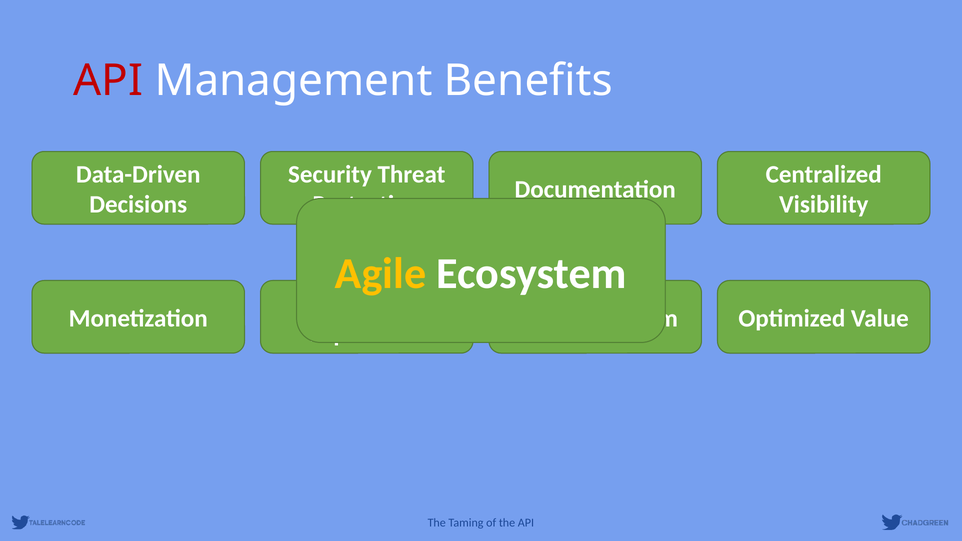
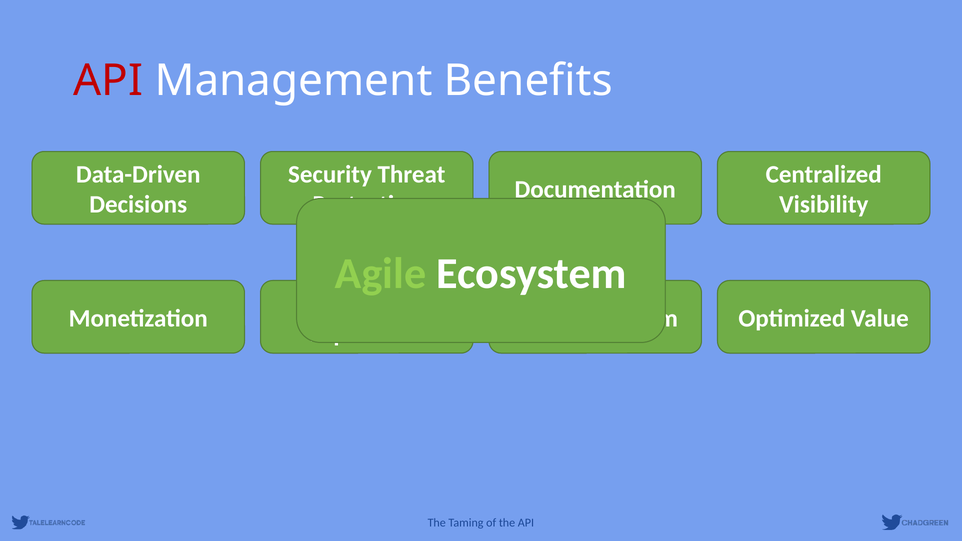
Agile colour: yellow -> light green (381, 274)
